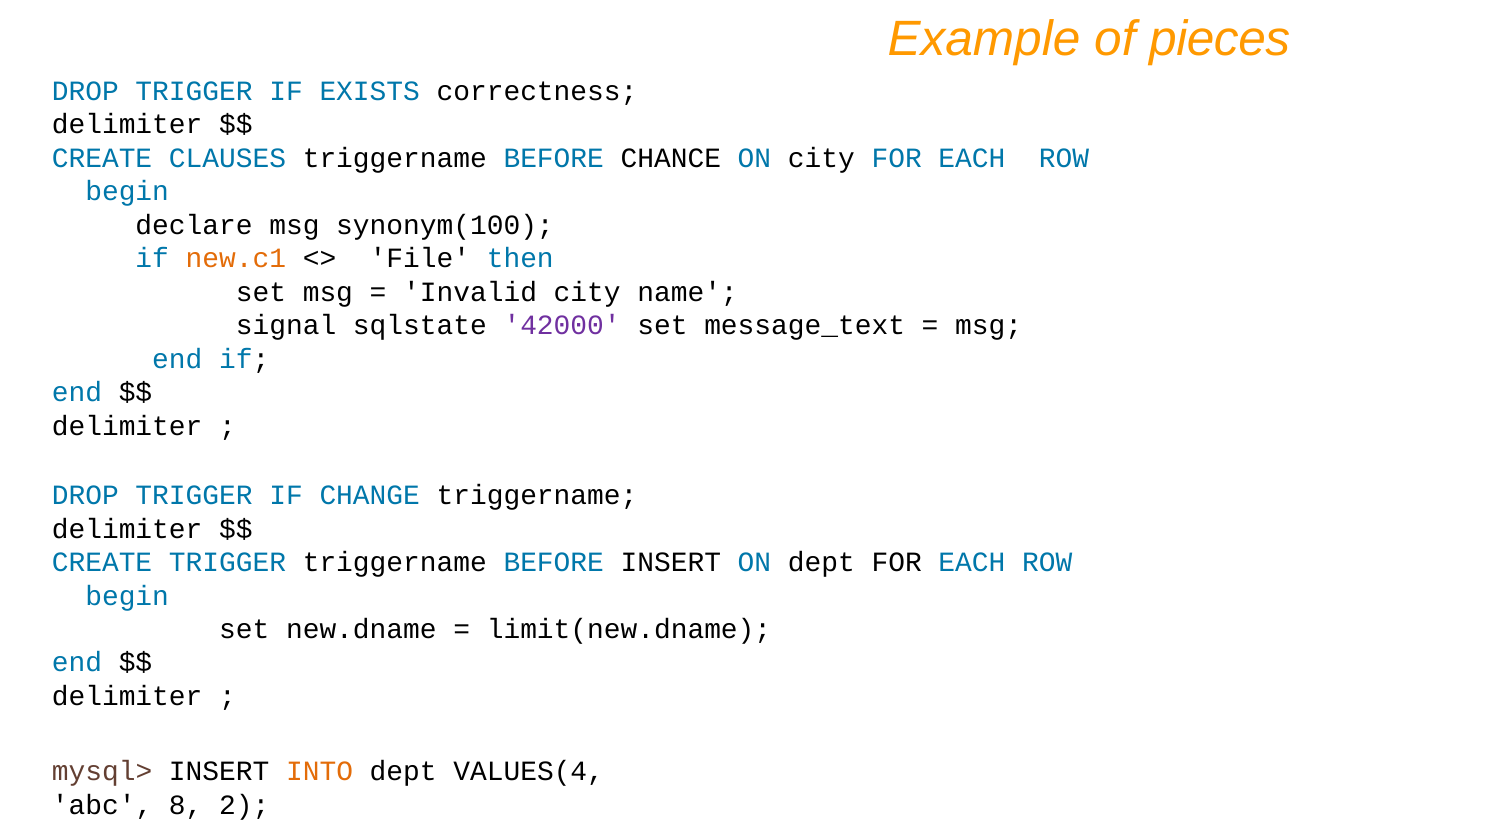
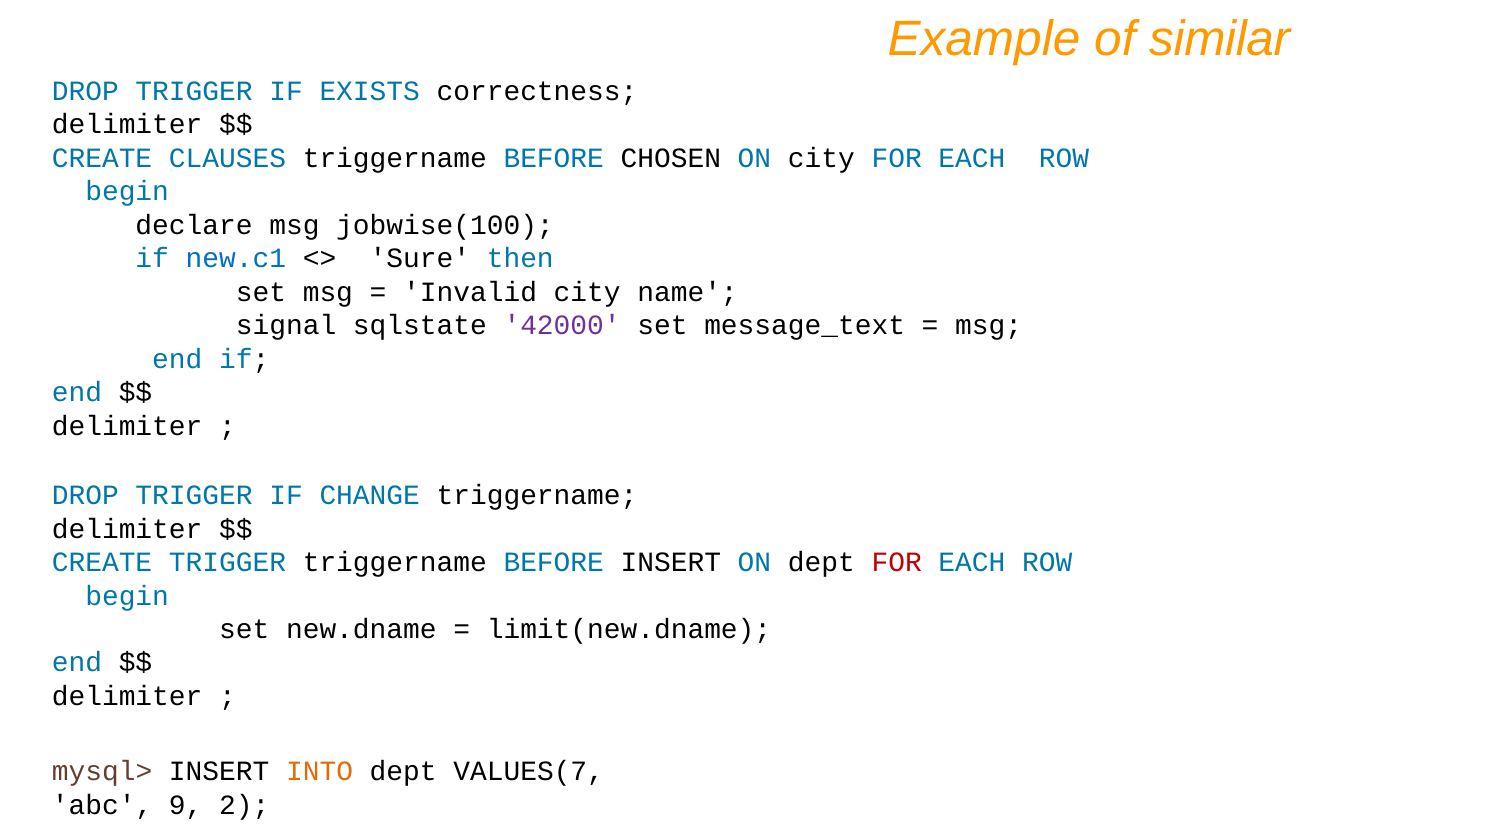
pieces: pieces -> similar (1220, 39)
CHANCE: CHANCE -> CHOSEN (671, 158)
synonym(100: synonym(100 -> jobwise(100 (445, 225)
new.c1 colour: orange -> blue (236, 258)
File: File -> Sure (420, 258)
FOR colour: black -> red (897, 562)
VALUES(4: VALUES(4 -> VALUES(7 (529, 771)
8: 8 -> 9 (186, 805)
